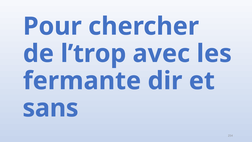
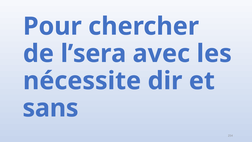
l’trop: l’trop -> l’sera (93, 54)
fermante: fermante -> nécessite (82, 81)
